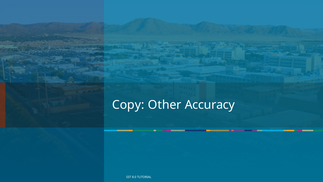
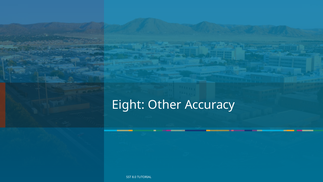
Copy: Copy -> Eight (128, 105)
